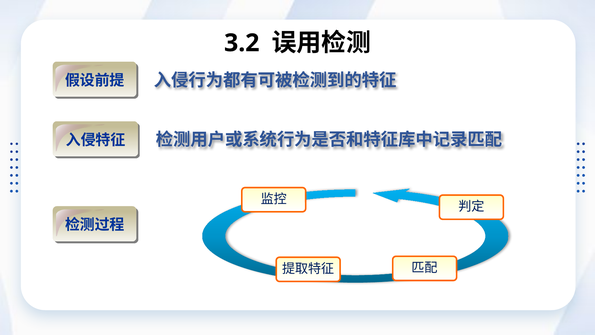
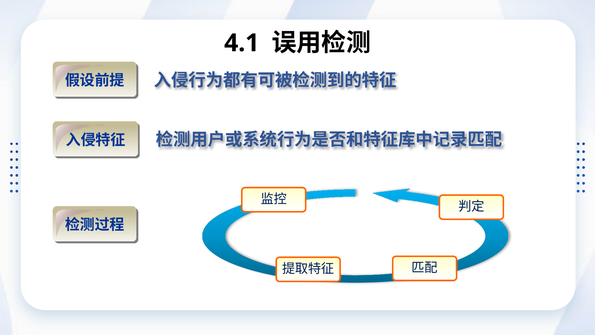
3.2: 3.2 -> 4.1 (242, 43)
